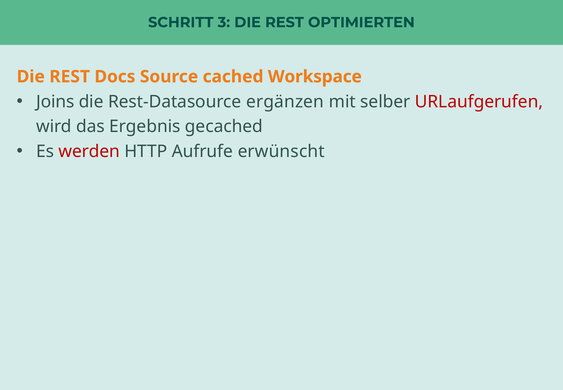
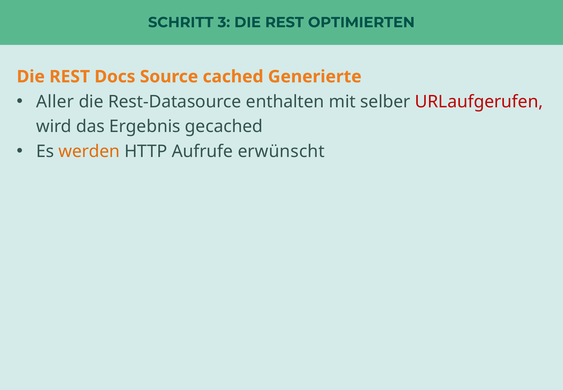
Workspace: Workspace -> Generierte (315, 77)
Joins: Joins -> Aller (55, 102)
ergänzen: ergänzen -> enthalten (285, 102)
werden colour: red -> orange (89, 151)
